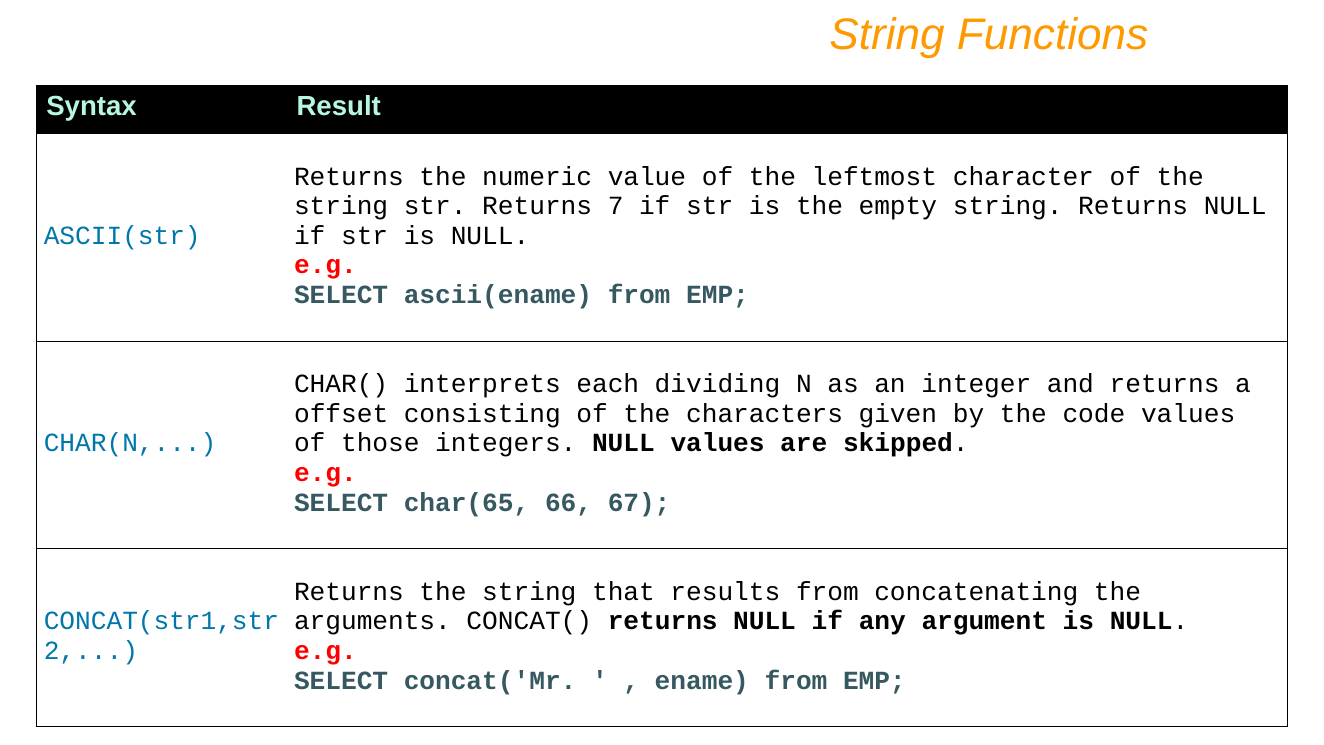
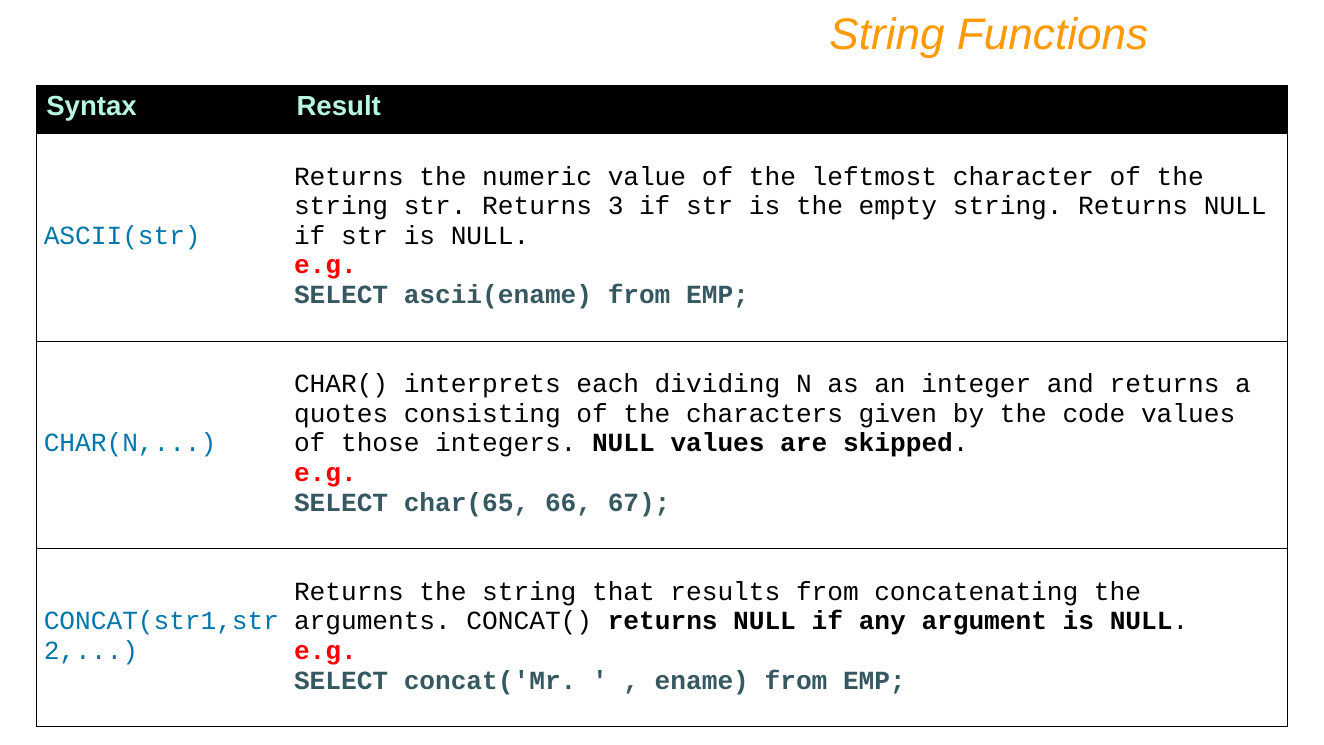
7: 7 -> 3 (616, 206)
offset: offset -> quotes (341, 413)
